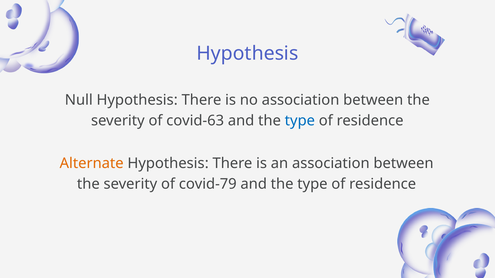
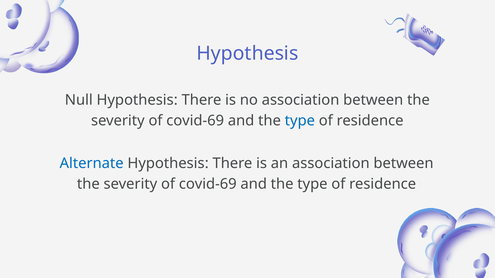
covid-63: covid-63 -> covid-69 (195, 121)
Alternate colour: orange -> blue (92, 164)
covid-79: covid-79 -> covid-69 (208, 184)
